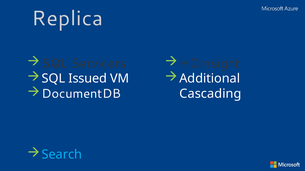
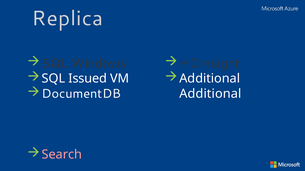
Servicers: Servicers -> Windows (99, 64)
Cascading: Cascading -> Additional (210, 94)
Search colour: light blue -> pink (62, 155)
